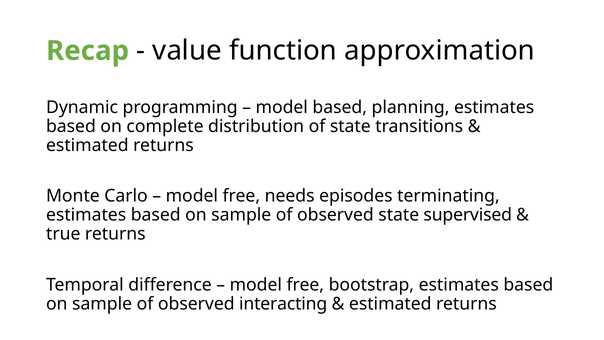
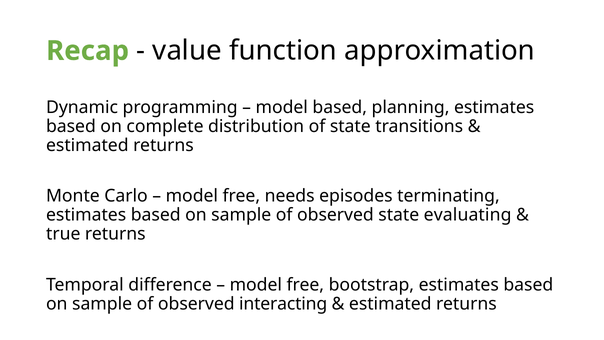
supervised: supervised -> evaluating (468, 215)
